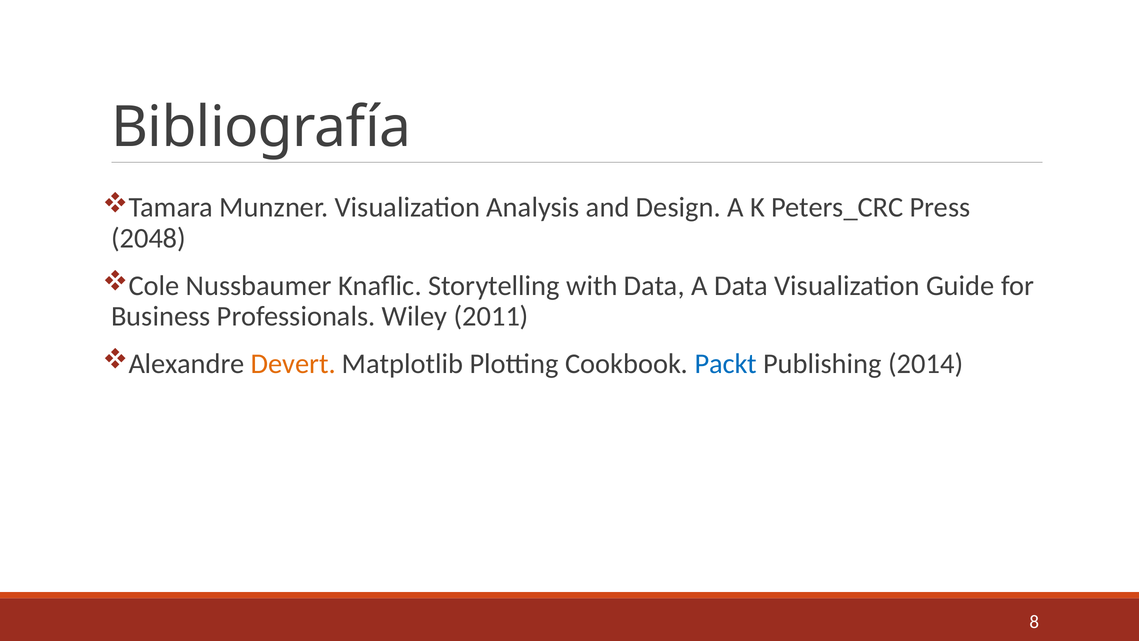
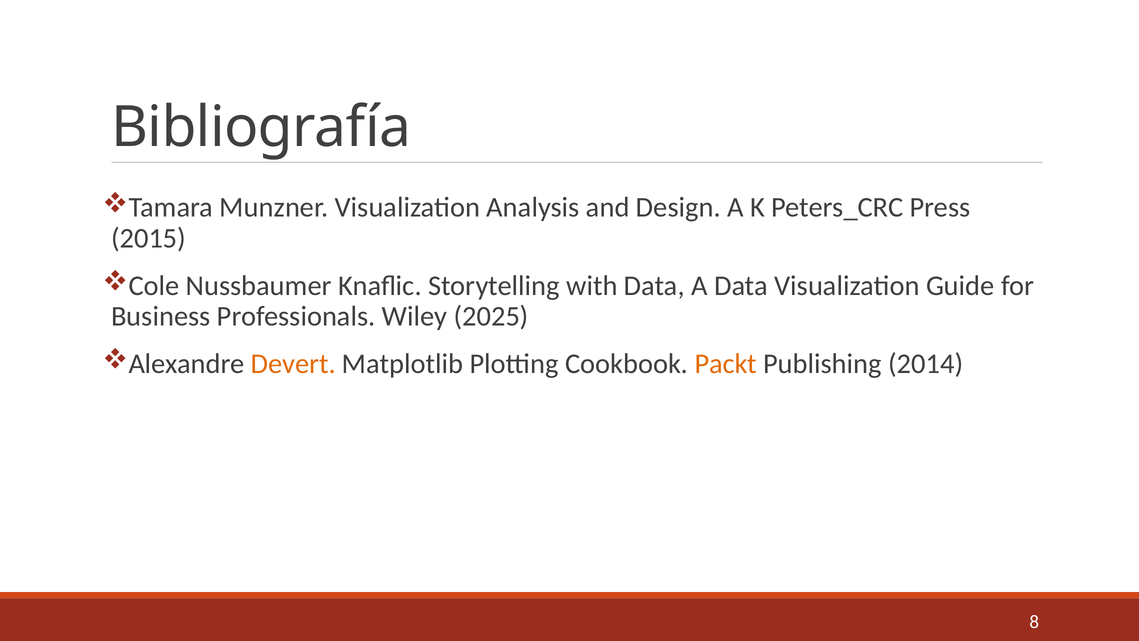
2048: 2048 -> 2015 (149, 238)
2011: 2011 -> 2025 (491, 316)
Packt colour: blue -> orange (726, 364)
